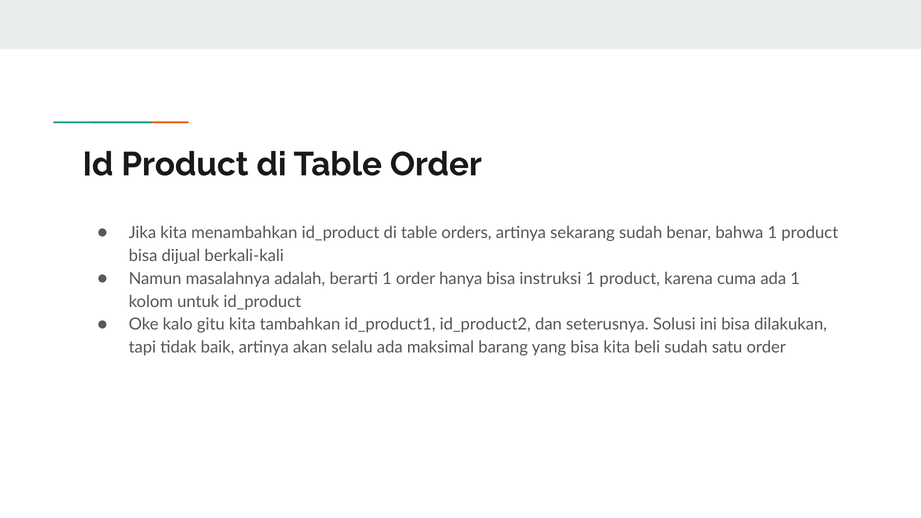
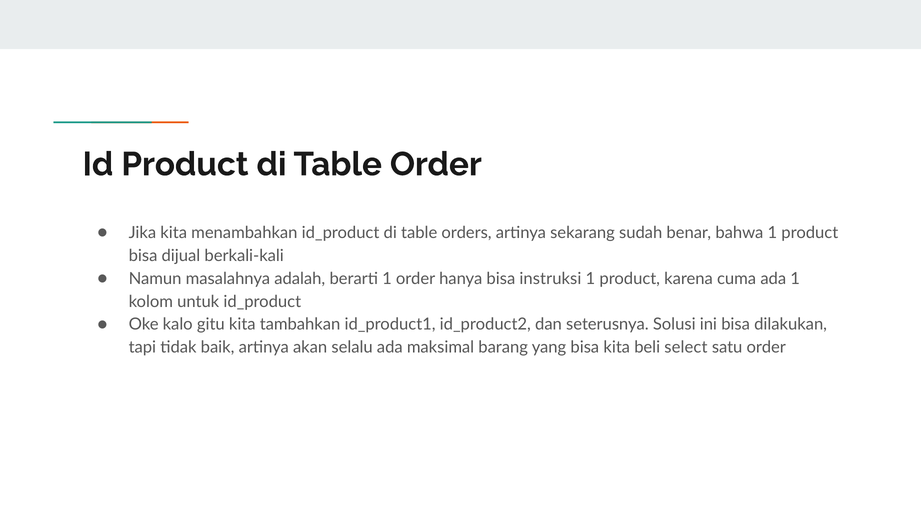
beli sudah: sudah -> select (686, 347)
